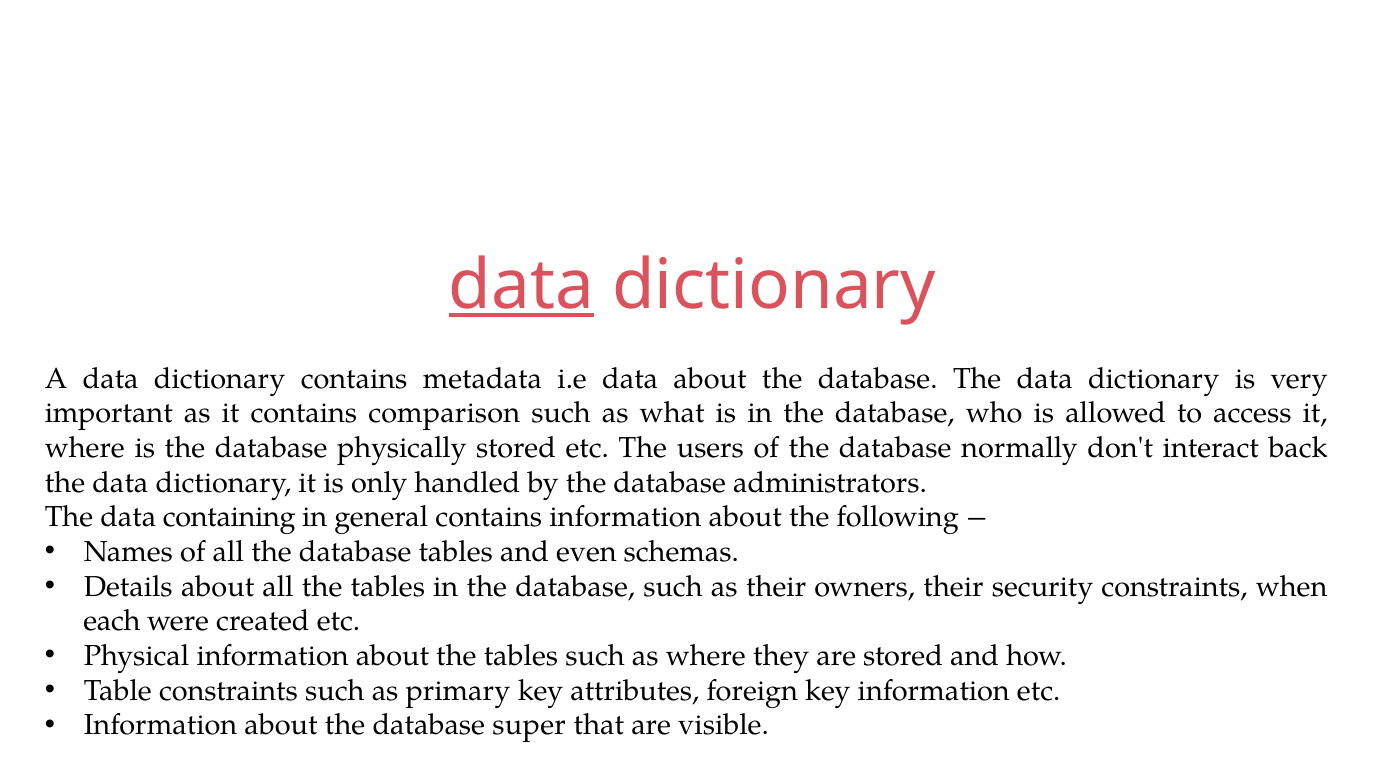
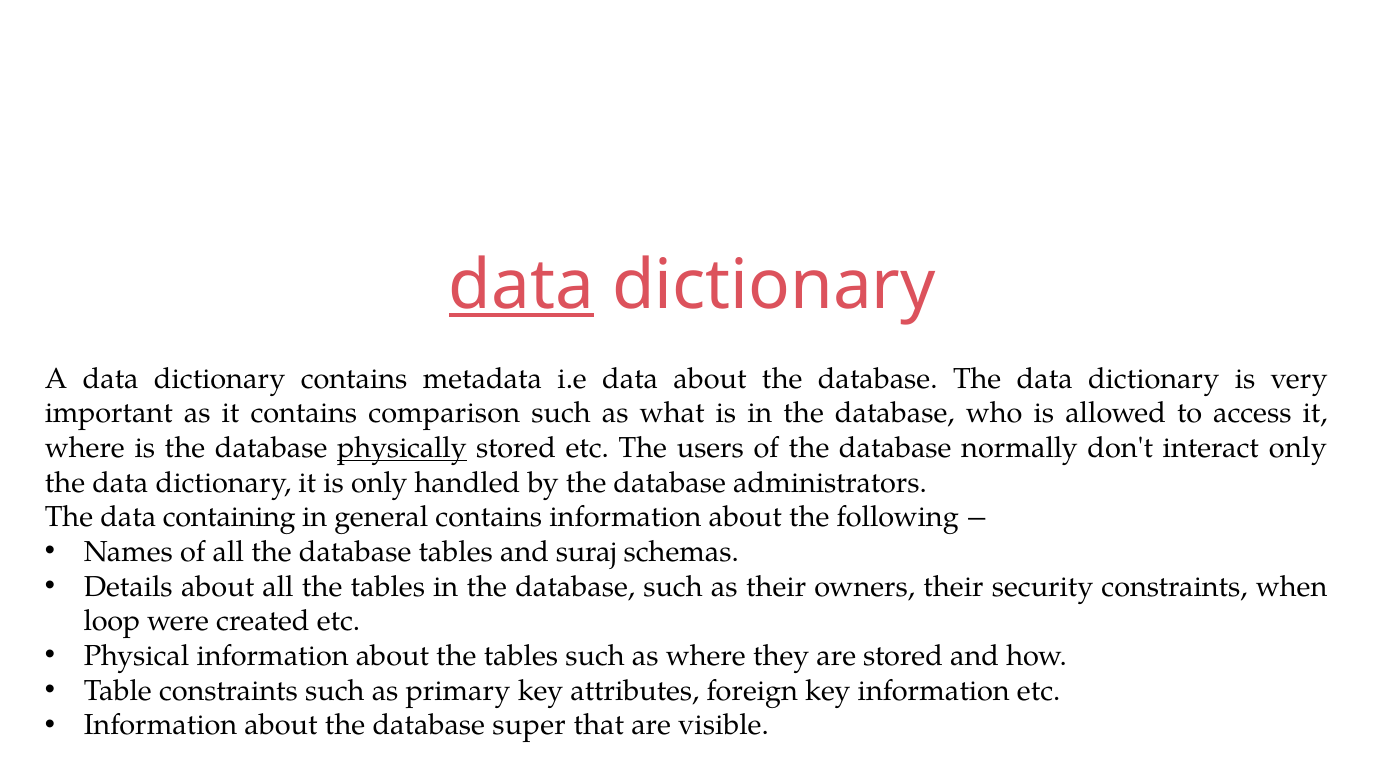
physically underline: none -> present (402, 448)
interact back: back -> only (1298, 448)
even: even -> suraj (586, 552)
each: each -> loop (112, 621)
